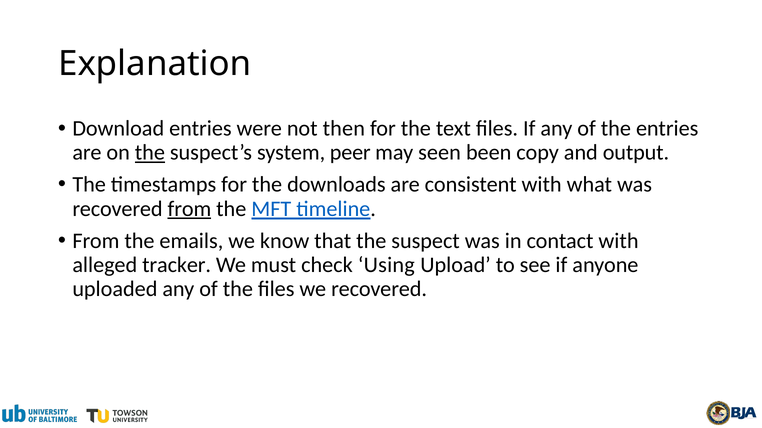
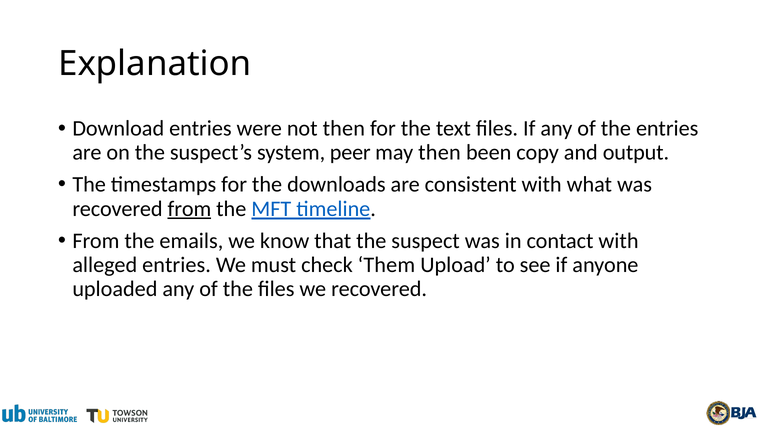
the underline: present -> none (150, 153)
may seen: seen -> then (439, 153)
alleged tracker: tracker -> entries (177, 265)
Using: Using -> Them (386, 265)
